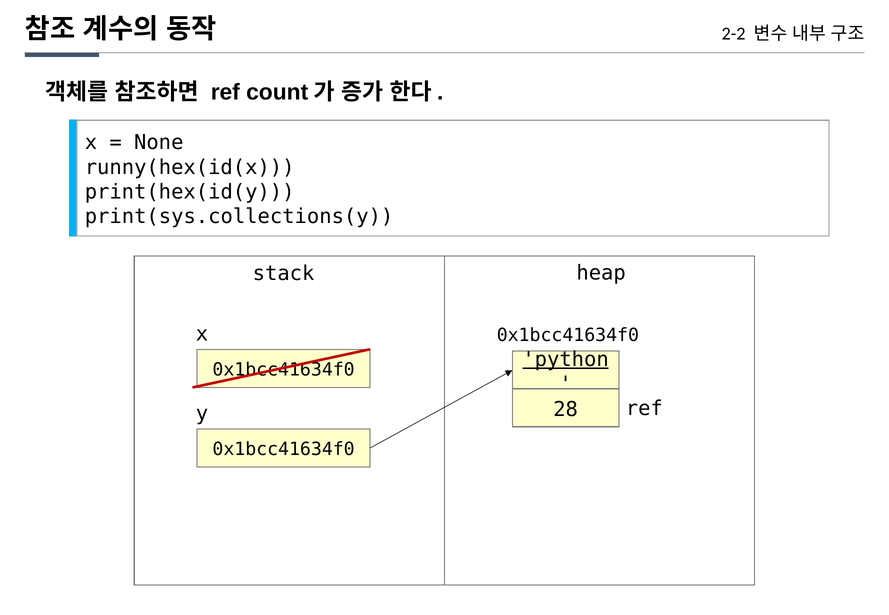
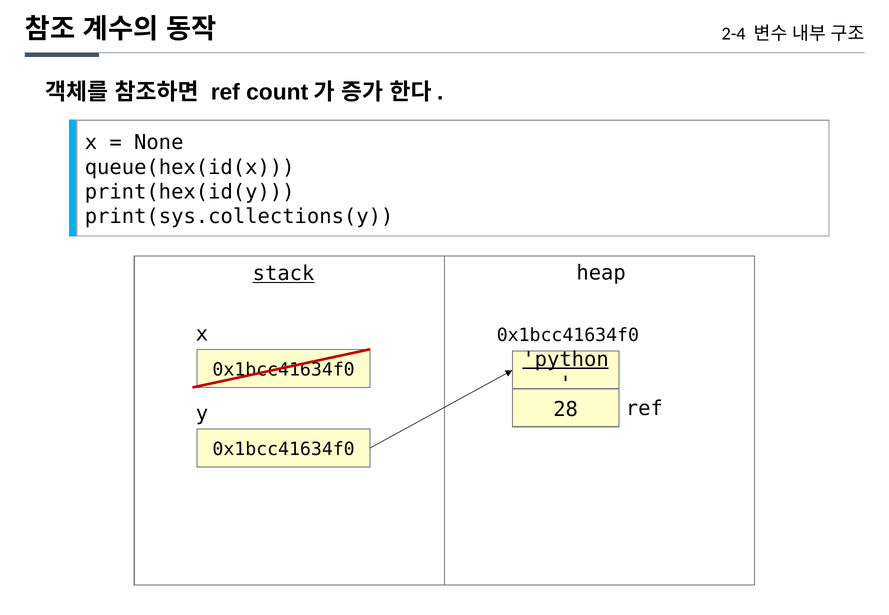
2-2: 2-2 -> 2-4 (734, 34)
runny(hex(id(x: runny(hex(id(x -> queue(hex(id(x (190, 167)
stack underline: none -> present (284, 274)
